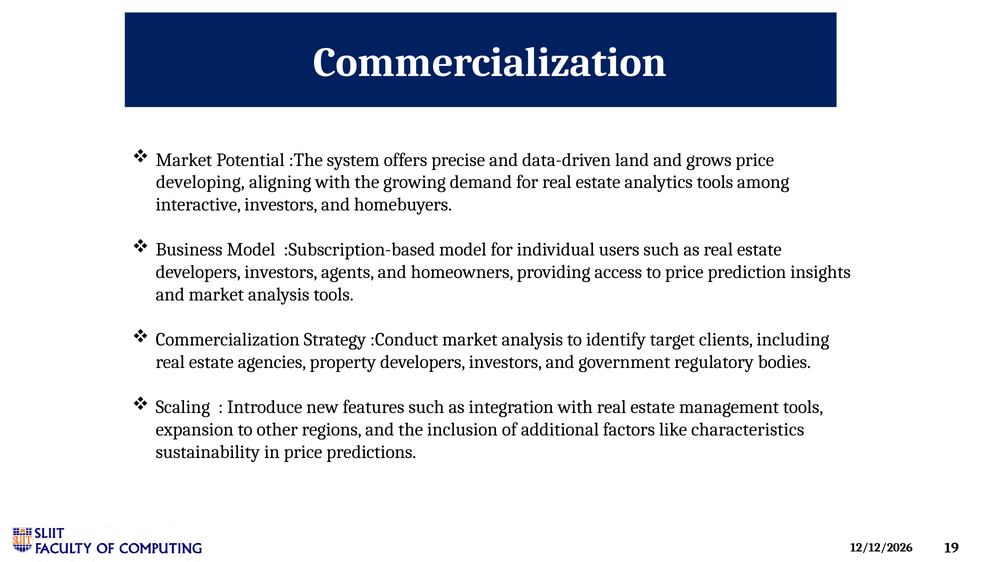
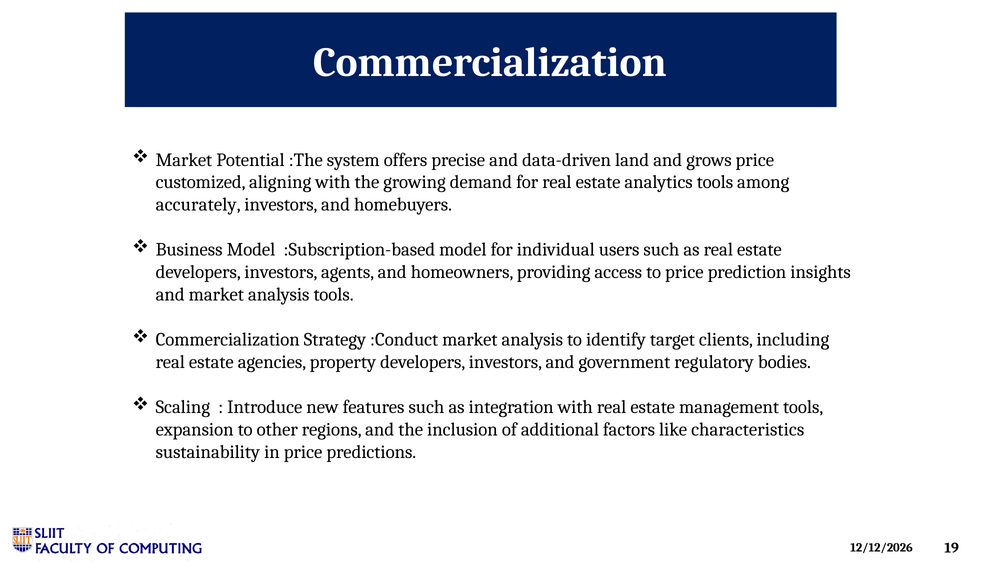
developing: developing -> customized (201, 182)
interactive: interactive -> accurately (198, 205)
